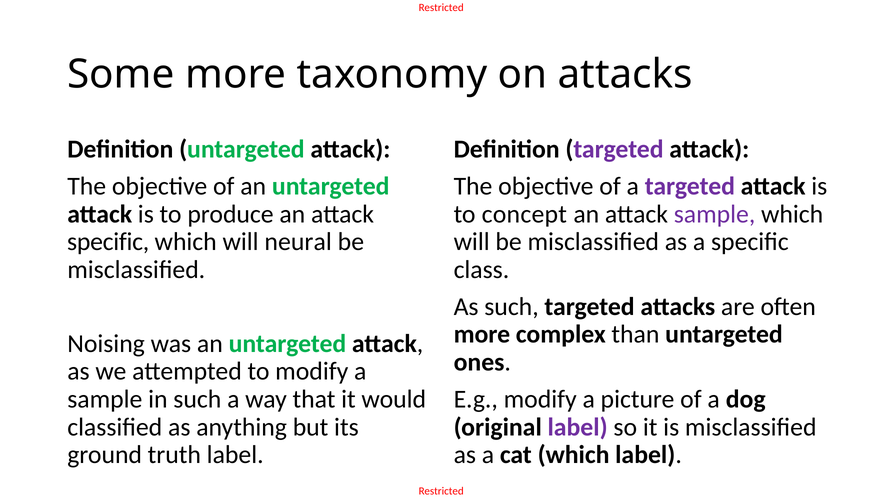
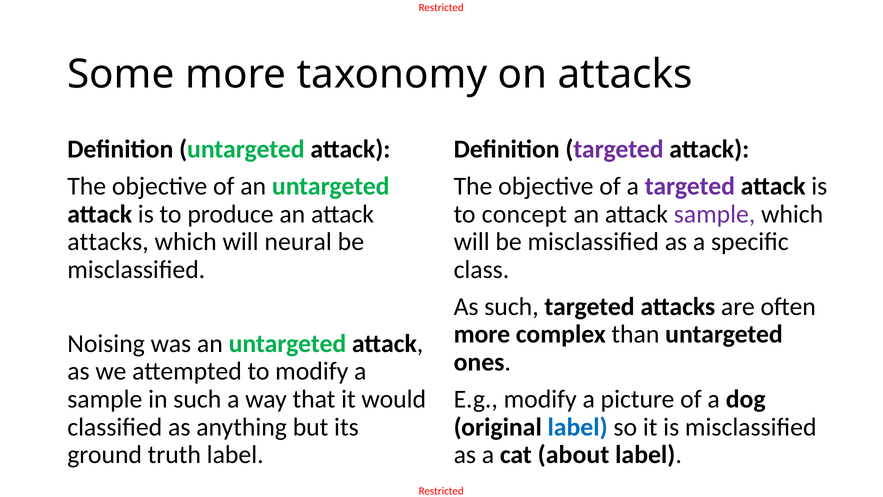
specific: specific -> attacks (108, 242)
label colour: purple -> blue (578, 427)
cat which: which -> about (573, 455)
